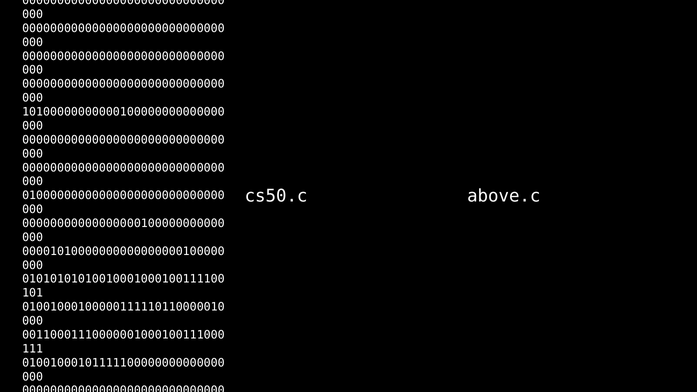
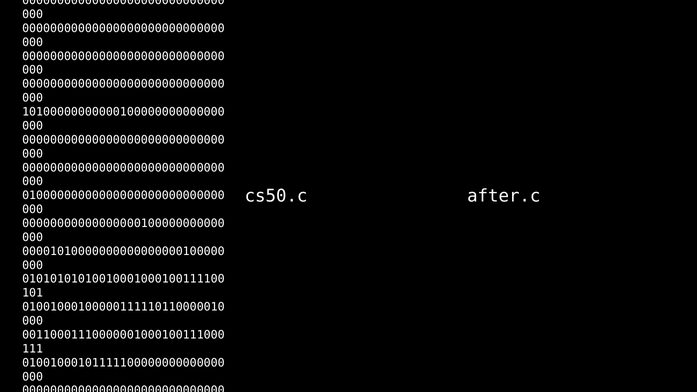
above.c: above.c -> after.c (504, 196)
